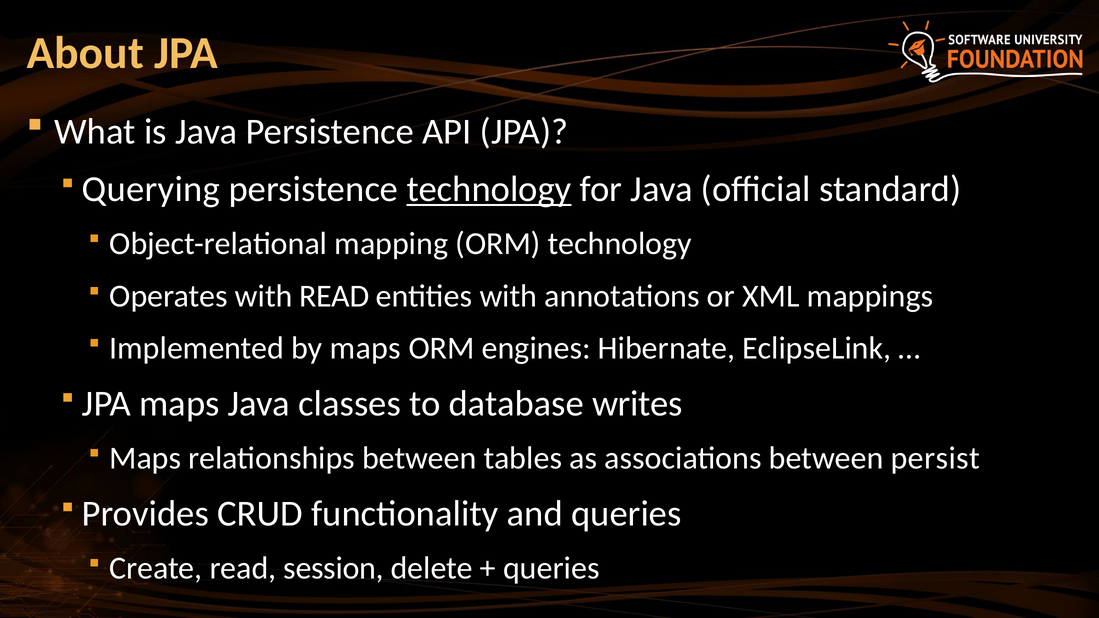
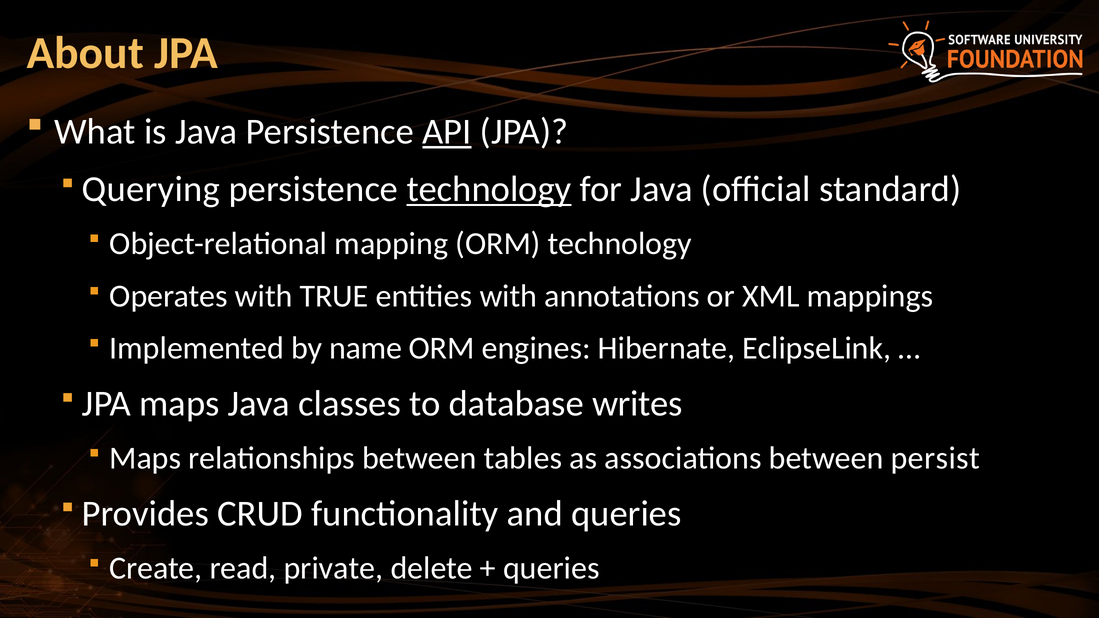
API underline: none -> present (447, 132)
with READ: READ -> TRUE (334, 296)
by maps: maps -> name (366, 349)
session: session -> private (333, 569)
